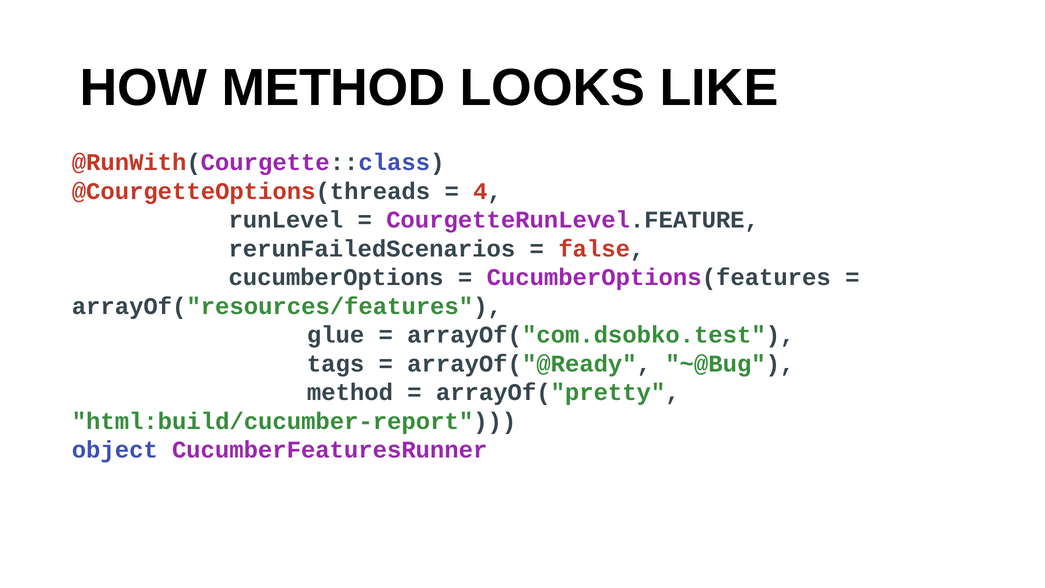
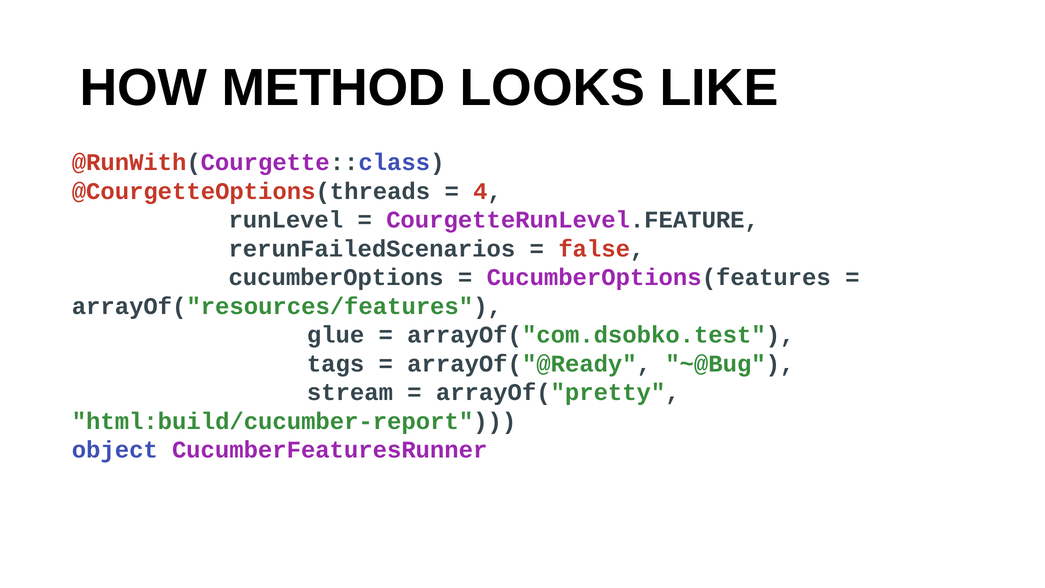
method: method -> stream (350, 392)
